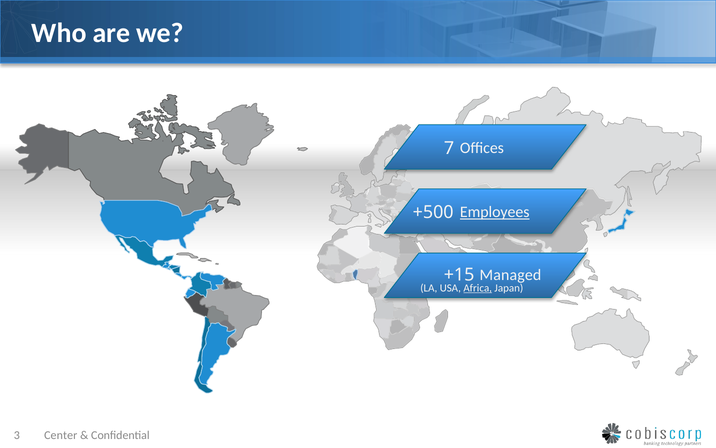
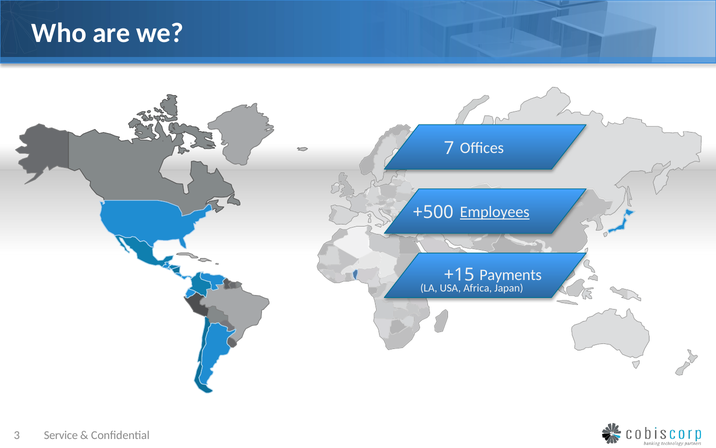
Managed: Managed -> Payments (511, 275)
Africa underline: present -> none (478, 288)
Center: Center -> Service (61, 435)
